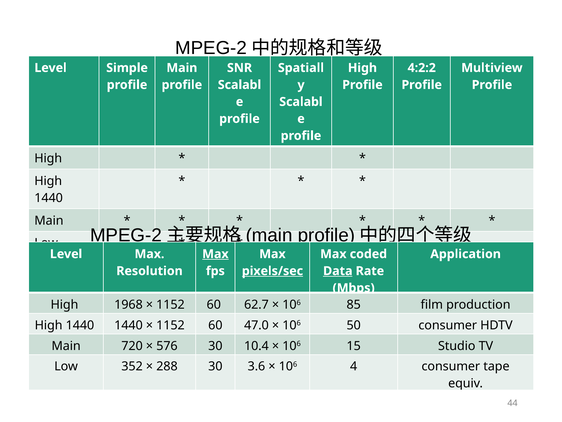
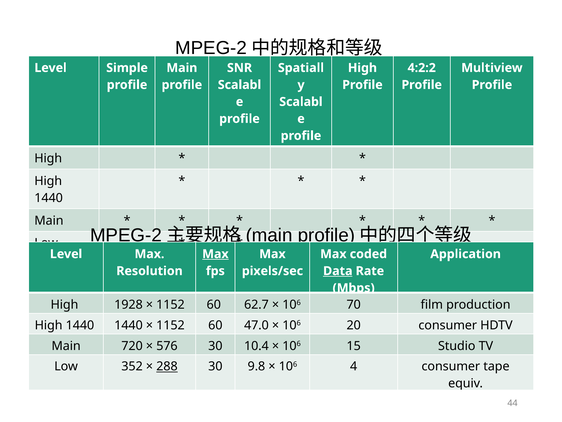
pixels/sec underline: present -> none (272, 271)
1968: 1968 -> 1928 (129, 304)
85: 85 -> 70 (354, 304)
50: 50 -> 20 (354, 325)
288 underline: none -> present (167, 366)
3.6: 3.6 -> 9.8 (256, 366)
